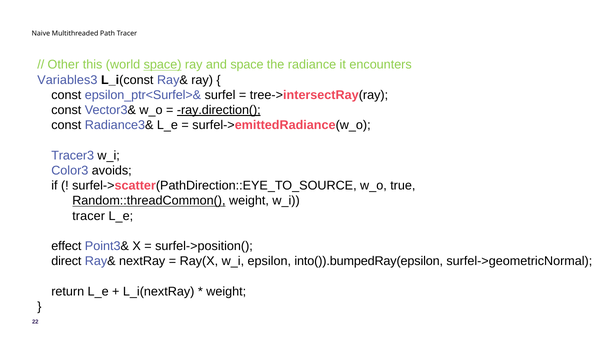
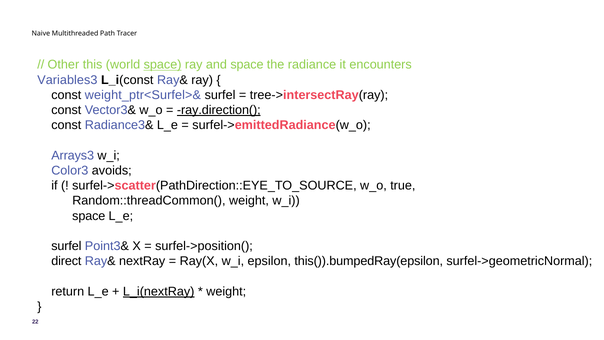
epsilon_ptr<Surfel>&: epsilon_ptr<Surfel>& -> weight_ptr<Surfel>& (143, 95)
Tracer3: Tracer3 -> Arrays3 (73, 155)
Random::threadCommon( underline: present -> none (149, 201)
tracer: tracer -> space (89, 216)
effect: effect -> surfel (66, 246)
into()).bumpedRay(epsilon: into()).bumpedRay(epsilon -> this()).bumpedRay(epsilon (369, 261)
L_i(nextRay underline: none -> present (159, 291)
